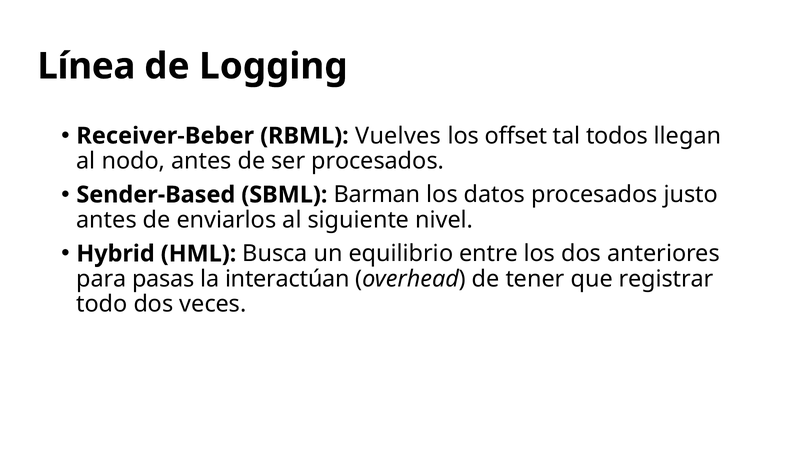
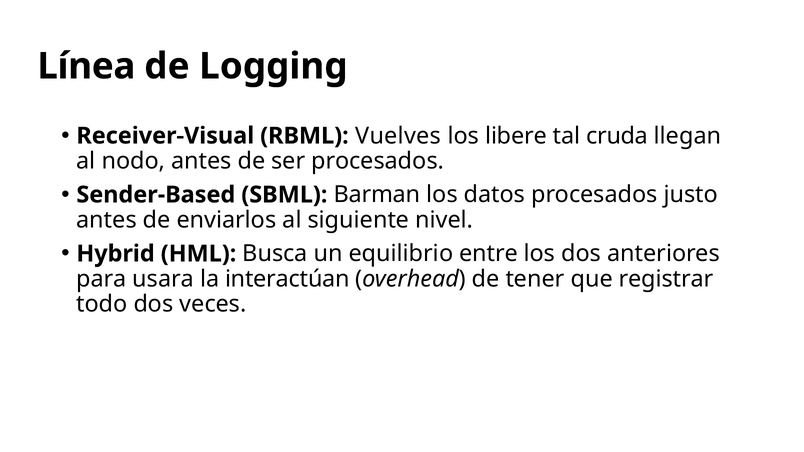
Receiver-Beber: Receiver-Beber -> Receiver-Visual (165, 136)
offset: offset -> libere (516, 136)
todos: todos -> cruda (617, 136)
pasas: pasas -> usara (163, 279)
